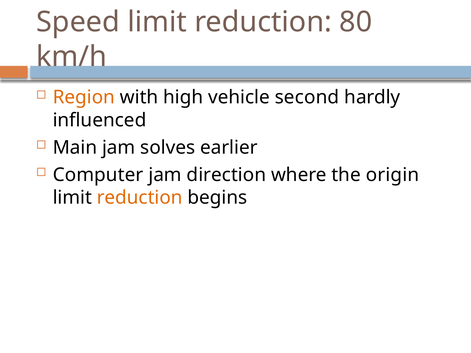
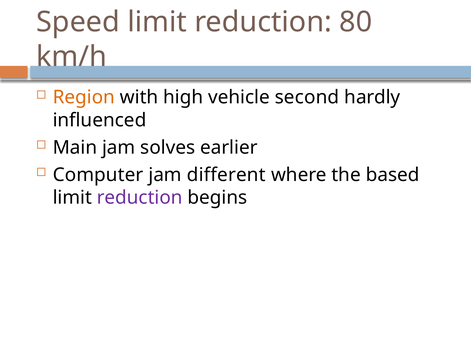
direction: direction -> different (226, 175)
origin: origin -> based (393, 175)
reduction colour: orange -> purple (140, 198)
